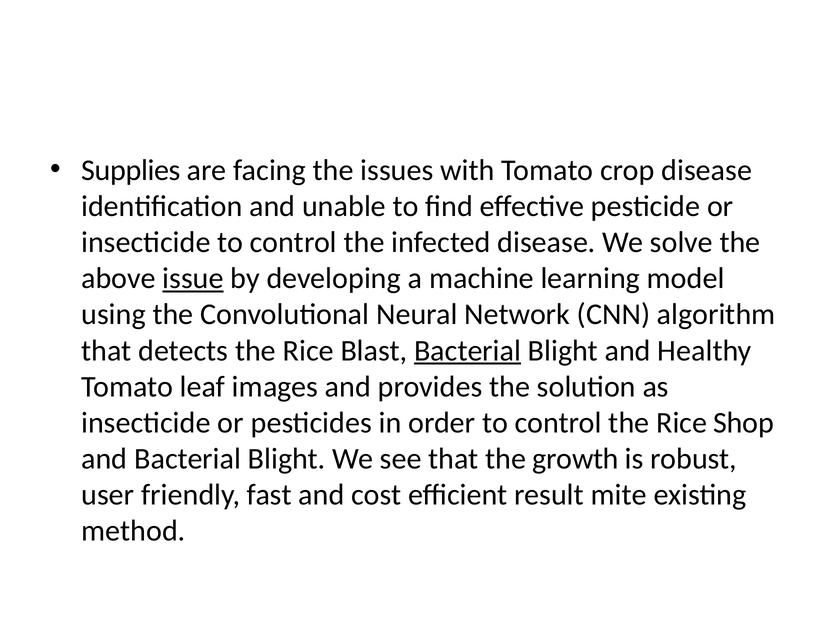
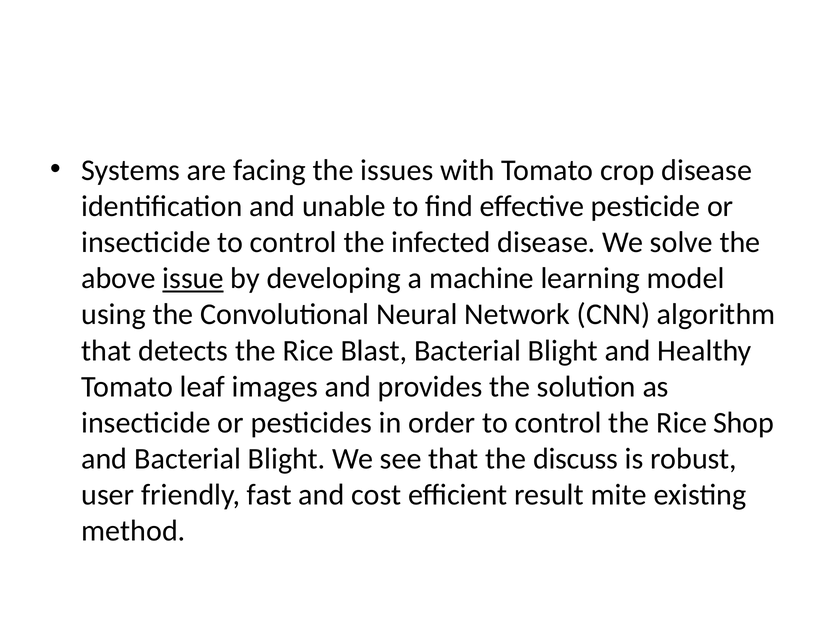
Supplies: Supplies -> Systems (131, 170)
Bacterial underline: present -> none (468, 351)
growth: growth -> discuss (576, 459)
